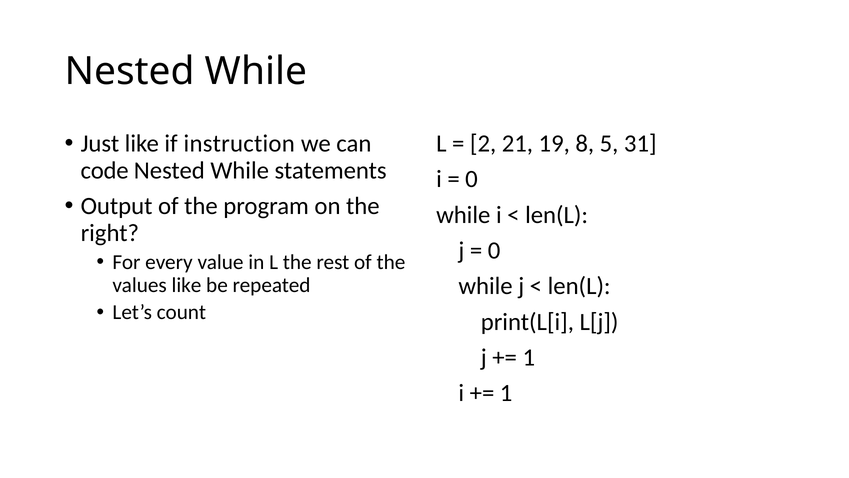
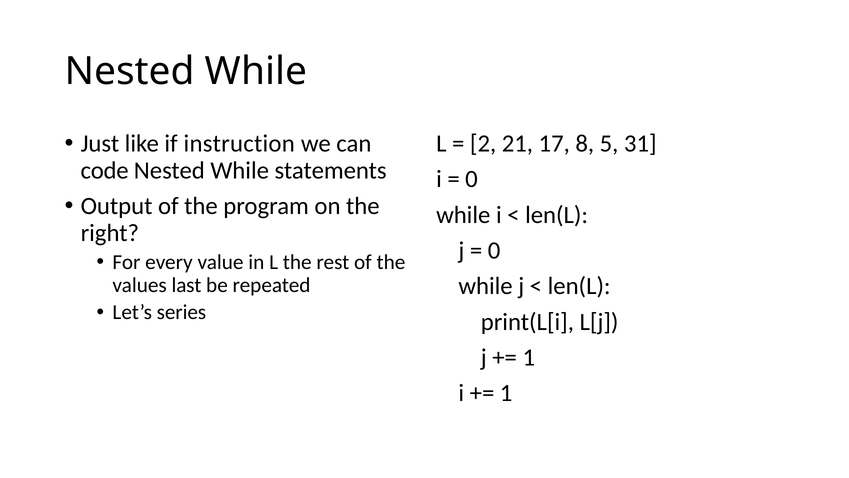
19: 19 -> 17 (554, 144)
values like: like -> last (187, 285)
count: count -> series (181, 312)
